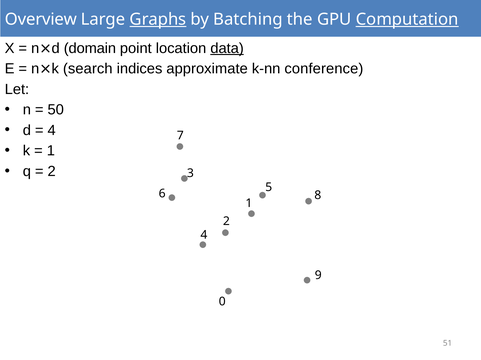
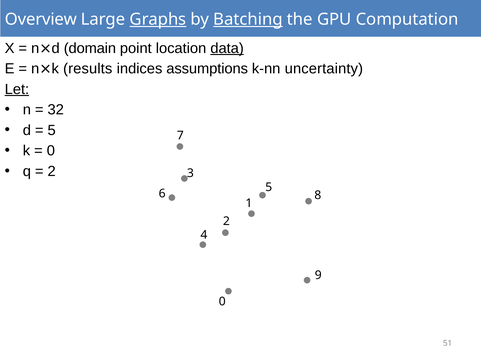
Batching underline: none -> present (248, 19)
Computation underline: present -> none (407, 19)
search: search -> results (88, 69)
approximate: approximate -> assumptions (207, 69)
conference: conference -> uncertainty (324, 69)
Let underline: none -> present (17, 89)
50: 50 -> 32 (56, 110)
4: 4 -> 5 (52, 131)
1: 1 -> 0 (51, 151)
